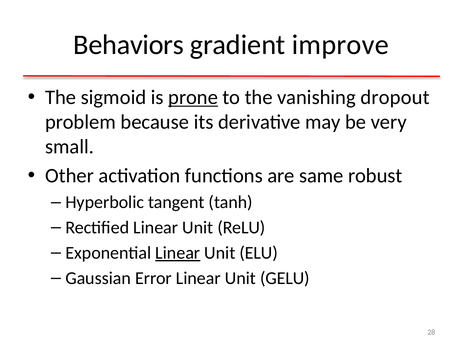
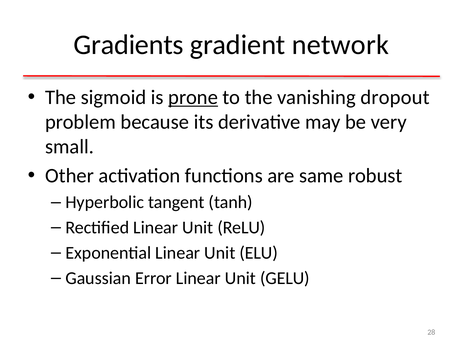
Behaviors: Behaviors -> Gradients (129, 45)
improve: improve -> network (340, 45)
Linear underline: present -> none (178, 252)
